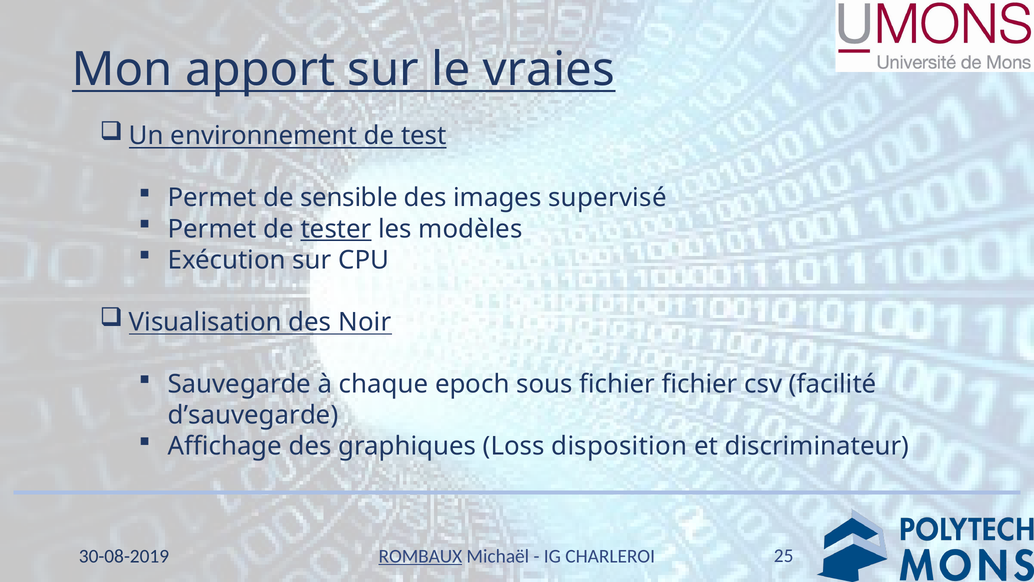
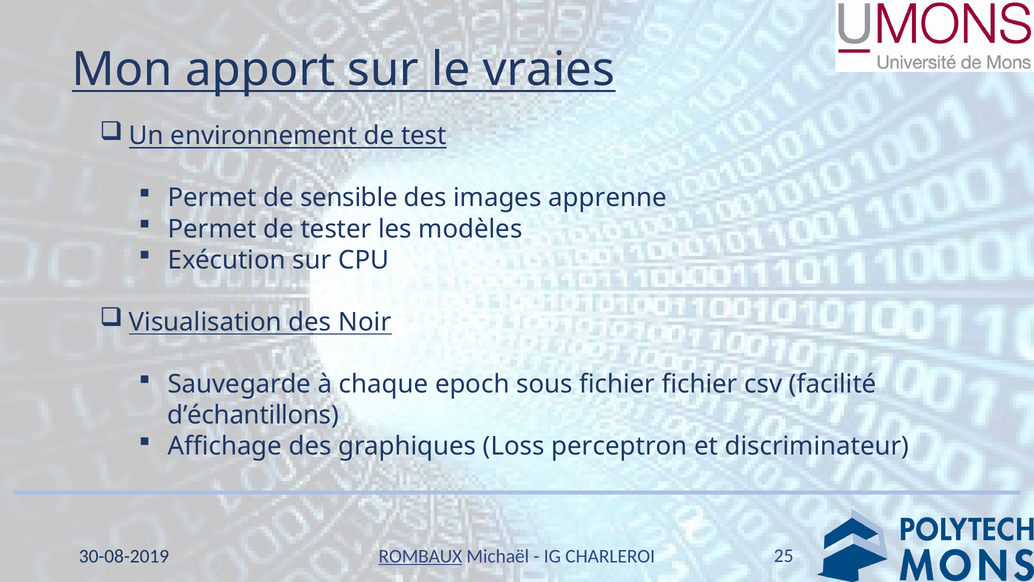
supervisé: supervisé -> apprenne (608, 198)
tester underline: present -> none (336, 229)
d’sauvegarde: d’sauvegarde -> d’échantillons (253, 415)
disposition: disposition -> perceptron (619, 446)
